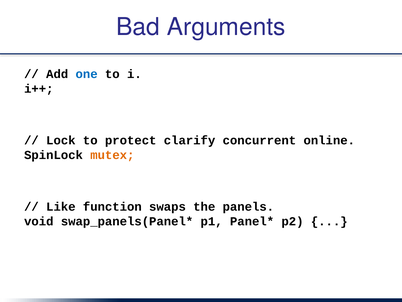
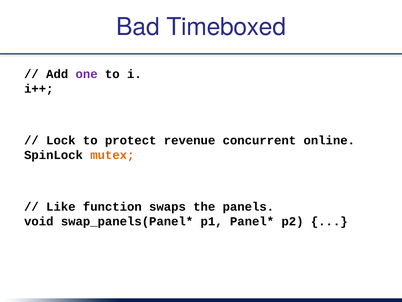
Arguments: Arguments -> Timeboxed (226, 27)
one colour: blue -> purple (87, 74)
clarify: clarify -> revenue (190, 140)
